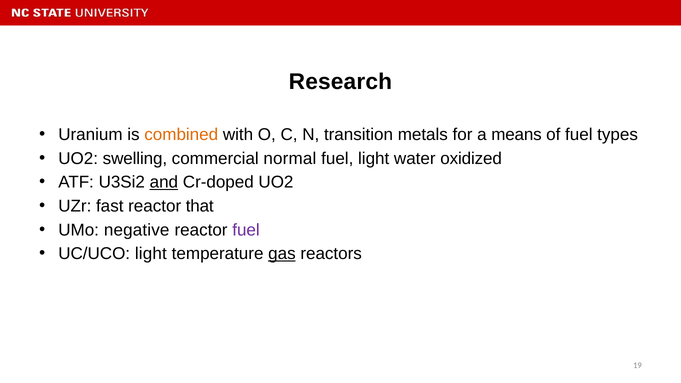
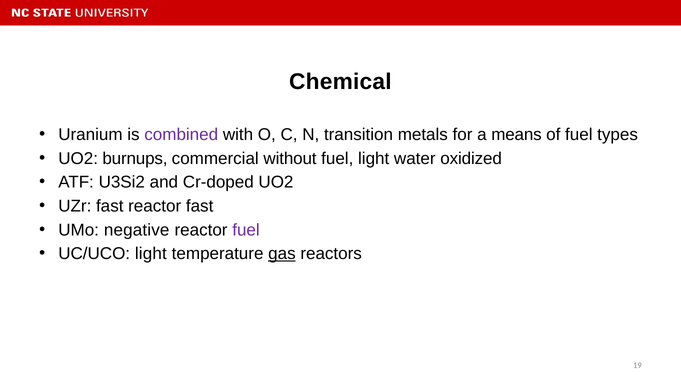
Research: Research -> Chemical (340, 82)
combined colour: orange -> purple (181, 135)
swelling: swelling -> burnups (135, 158)
normal: normal -> without (290, 158)
and underline: present -> none (164, 182)
reactor that: that -> fast (200, 206)
